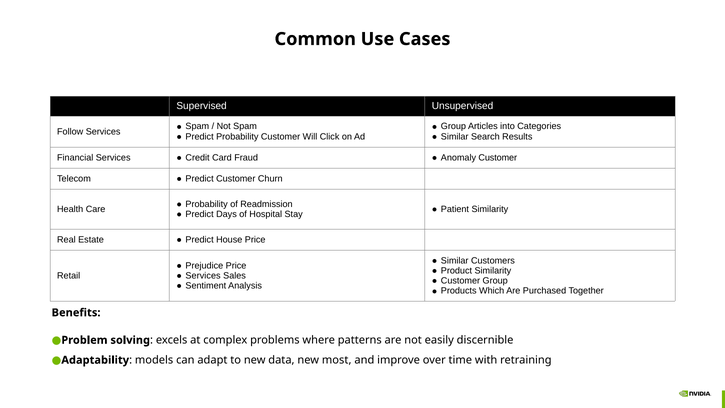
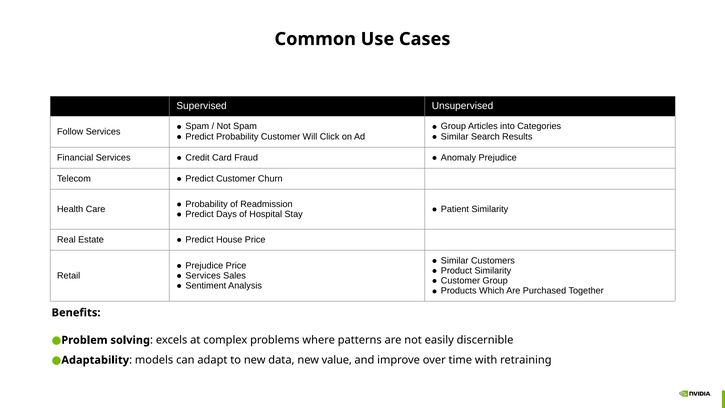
Anomaly Customer: Customer -> Prejudice (498, 158)
most: most -> value (337, 360)
